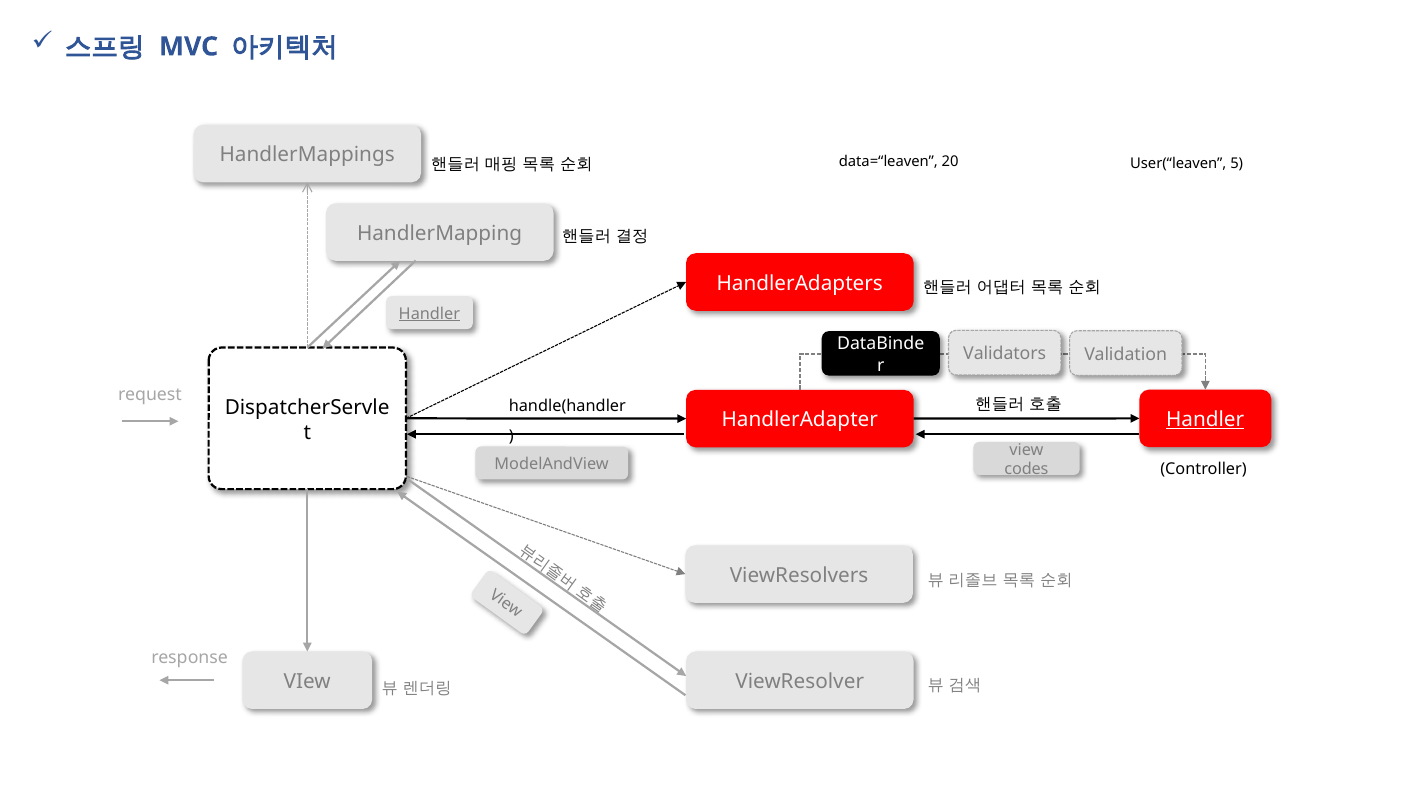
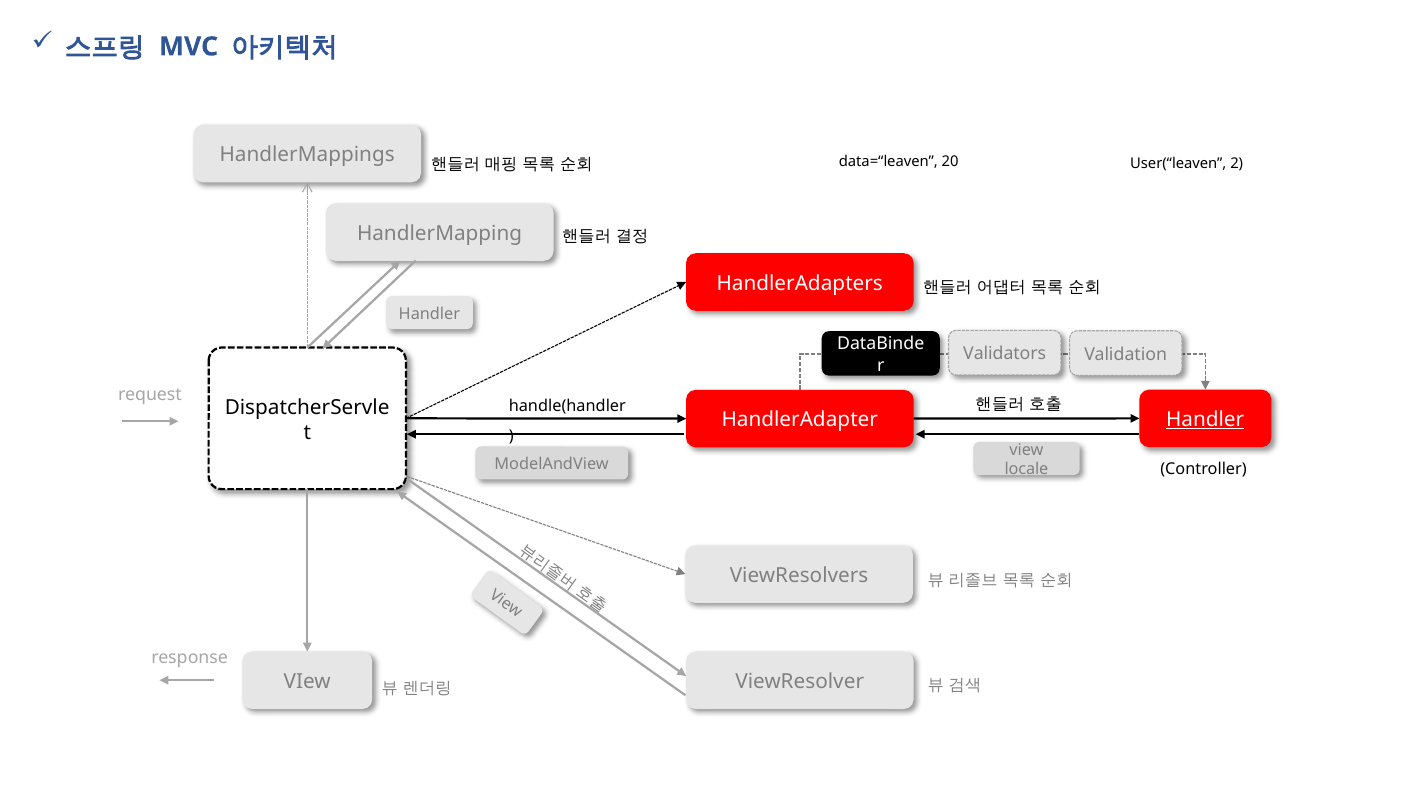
5: 5 -> 2 (1237, 163)
Handler underline: present -> none (429, 314)
codes: codes -> locale (1026, 470)
